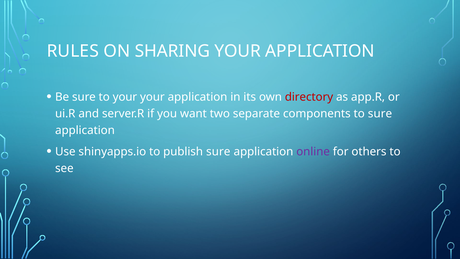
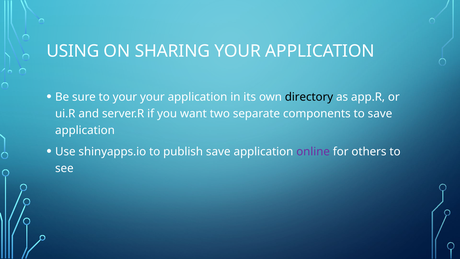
RULES: RULES -> USING (73, 51)
directory colour: red -> black (309, 97)
to sure: sure -> save (380, 114)
publish sure: sure -> save (218, 152)
